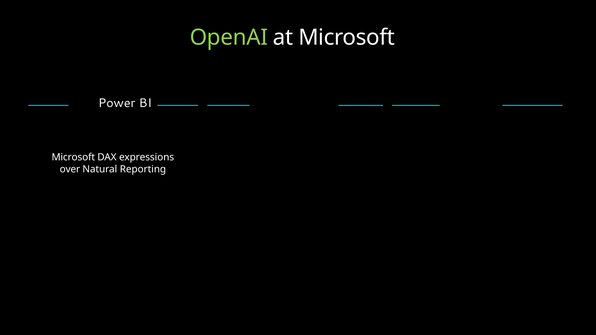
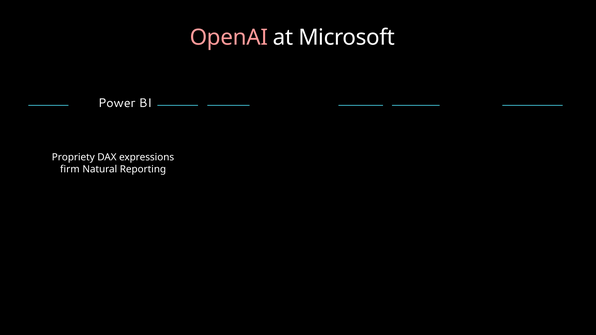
OpenAI colour: light green -> pink (229, 37)
Microsoft: Microsoft -> Propriety (73, 157)
over: over -> firm (70, 169)
